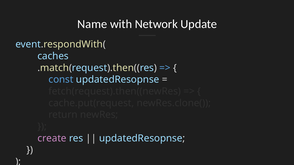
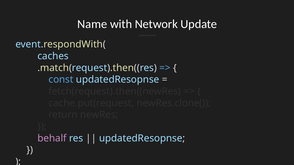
create: create -> behalf (52, 139)
